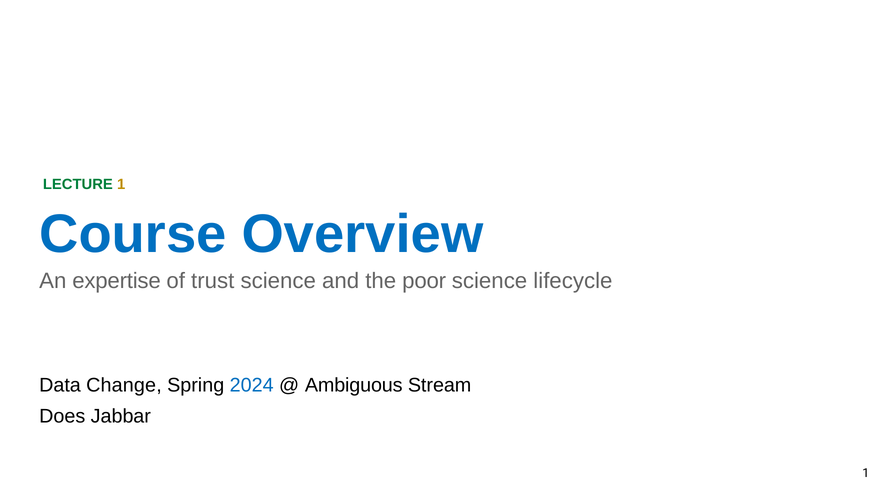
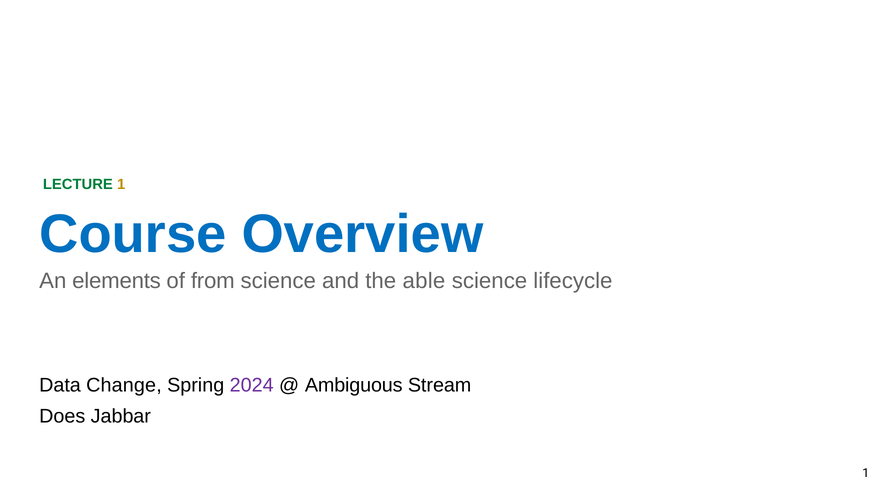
expertise: expertise -> elements (117, 281)
trust: trust -> from (213, 281)
poor: poor -> able (424, 281)
2024 colour: blue -> purple (252, 385)
